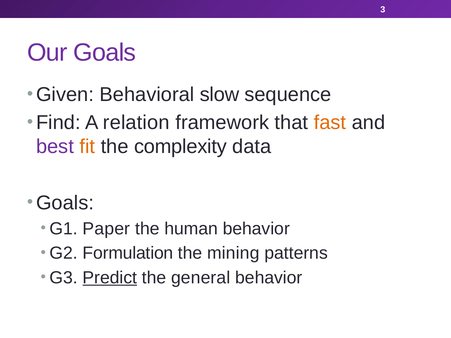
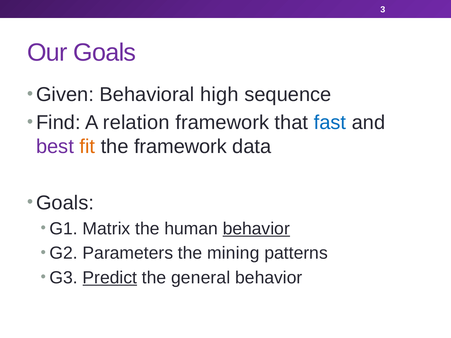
slow: slow -> high (219, 95)
fast colour: orange -> blue (330, 123)
the complexity: complexity -> framework (180, 147)
Paper: Paper -> Matrix (106, 229)
behavior underline: none -> present (256, 229)
Formulation: Formulation -> Parameters (128, 253)
